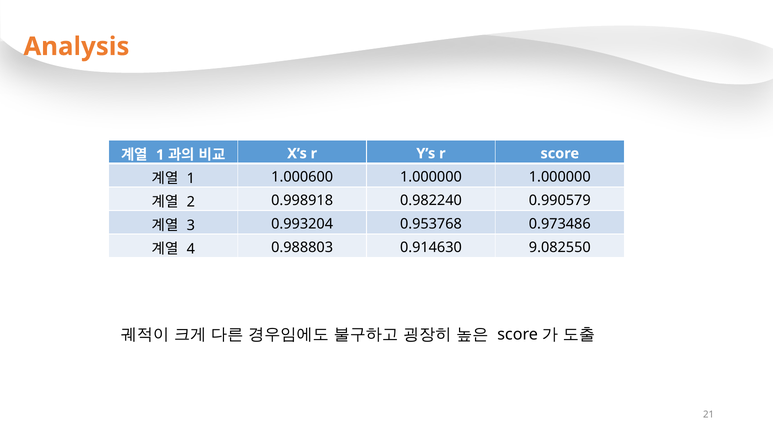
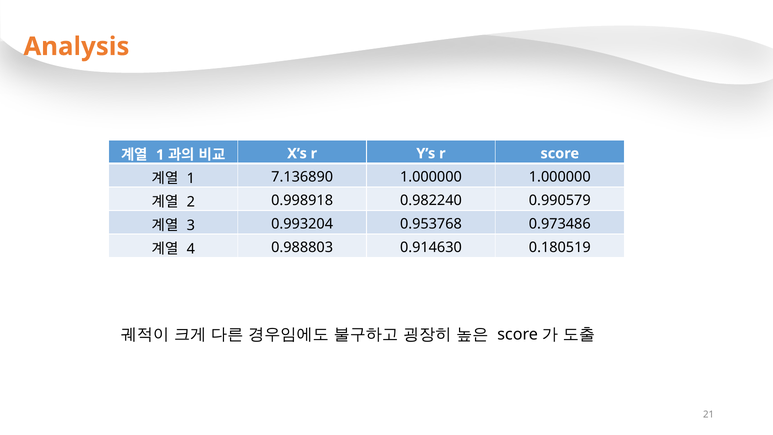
1.000600: 1.000600 -> 7.136890 (302, 177)
9.082550: 9.082550 -> 0.180519 (560, 247)
